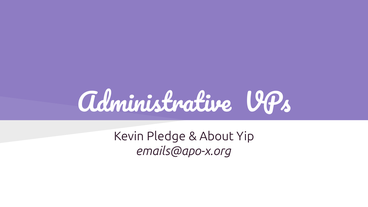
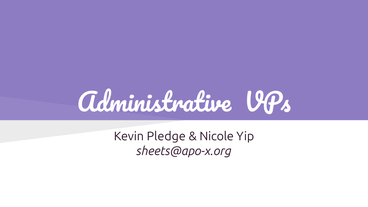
About: About -> Nicole (217, 136)
emails@apo-x.org: emails@apo-x.org -> sheets@apo-x.org (184, 151)
